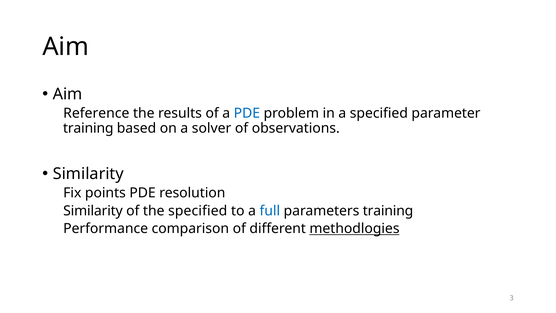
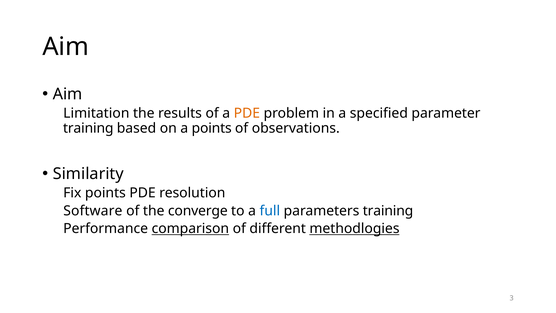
Reference: Reference -> Limitation (96, 113)
PDE colour: blue -> orange (247, 113)
a solver: solver -> points (212, 128)
Similarity: Similarity -> Software (93, 211)
the specified: specified -> converge (198, 211)
comparison underline: none -> present (190, 228)
